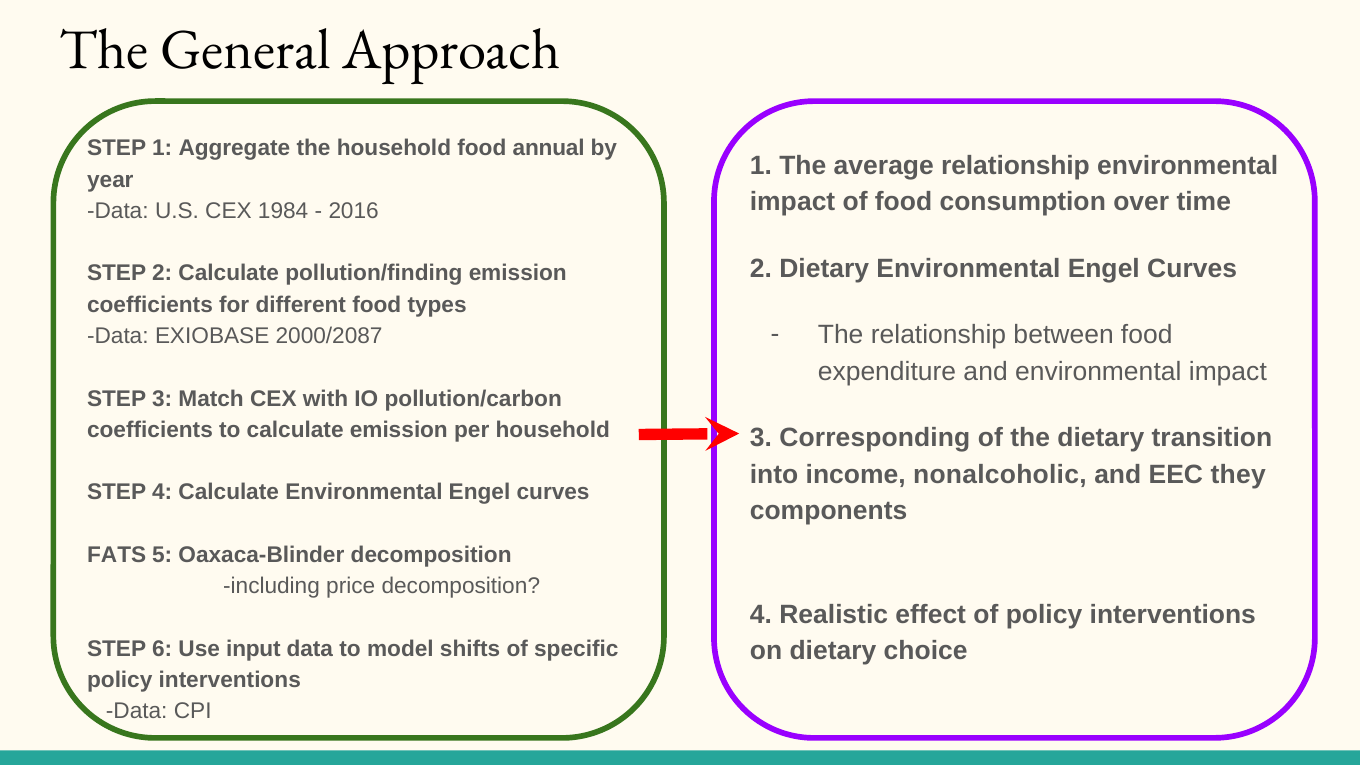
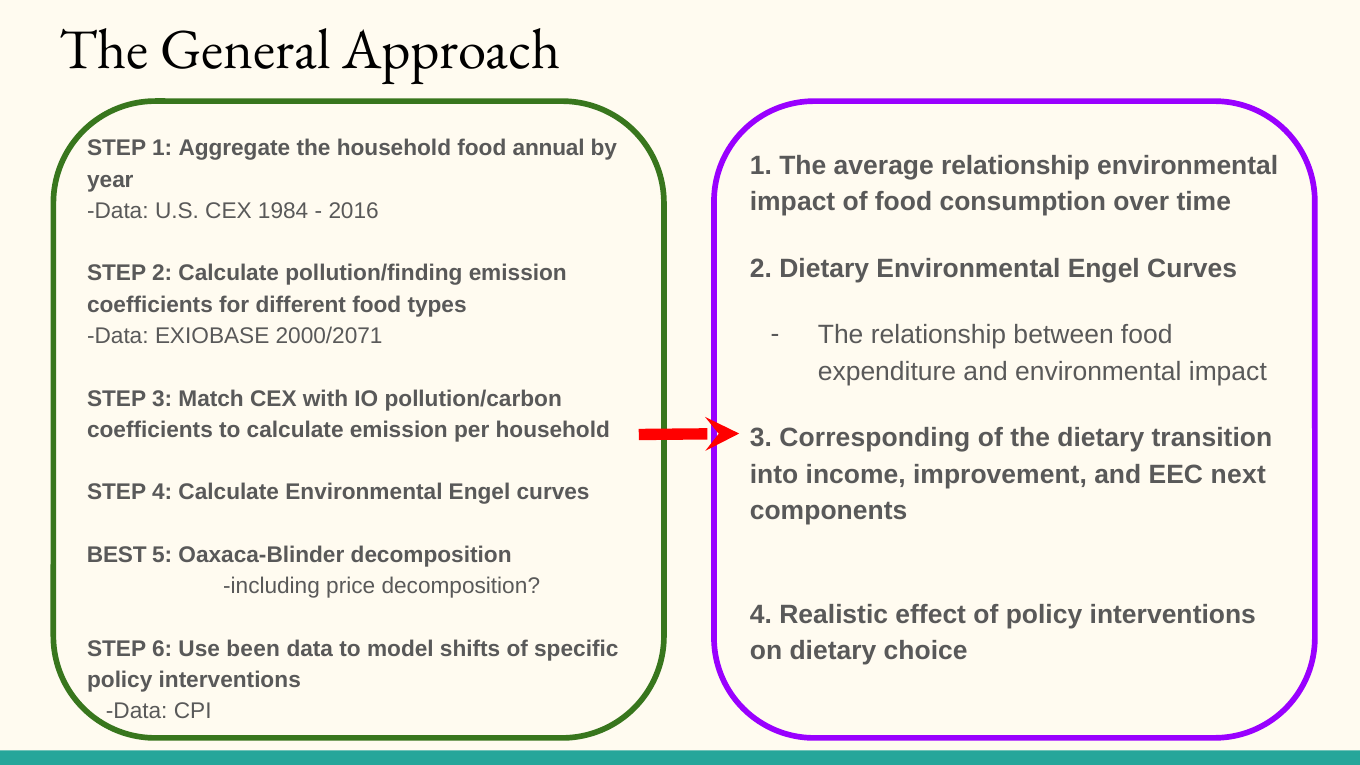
2000/2087: 2000/2087 -> 2000/2071 (329, 336)
nonalcoholic: nonalcoholic -> improvement (1000, 475)
they: they -> next (1238, 475)
FATS: FATS -> BEST (117, 555)
input: input -> been (253, 649)
